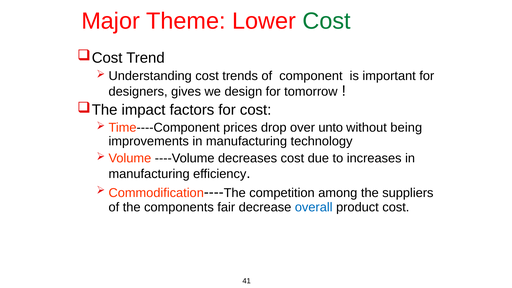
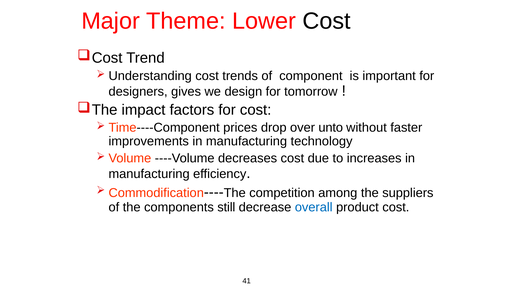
Cost colour: green -> black (327, 21)
being: being -> faster (406, 127)
fair: fair -> still (226, 207)
